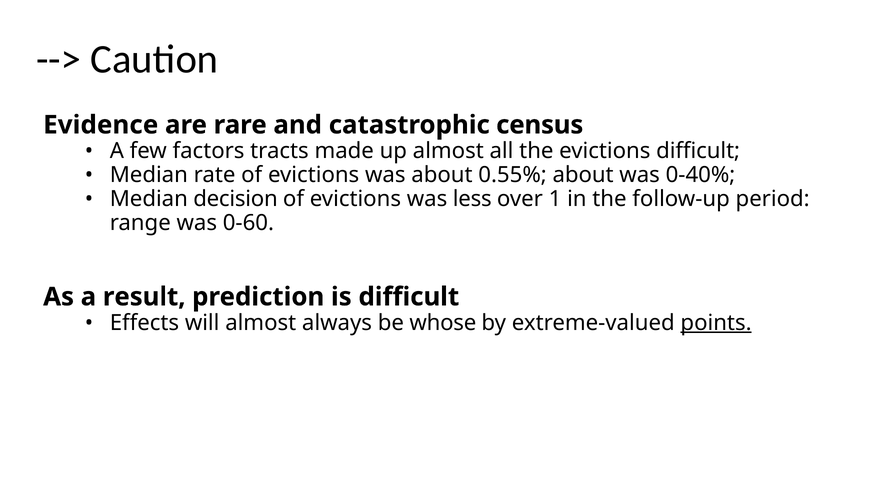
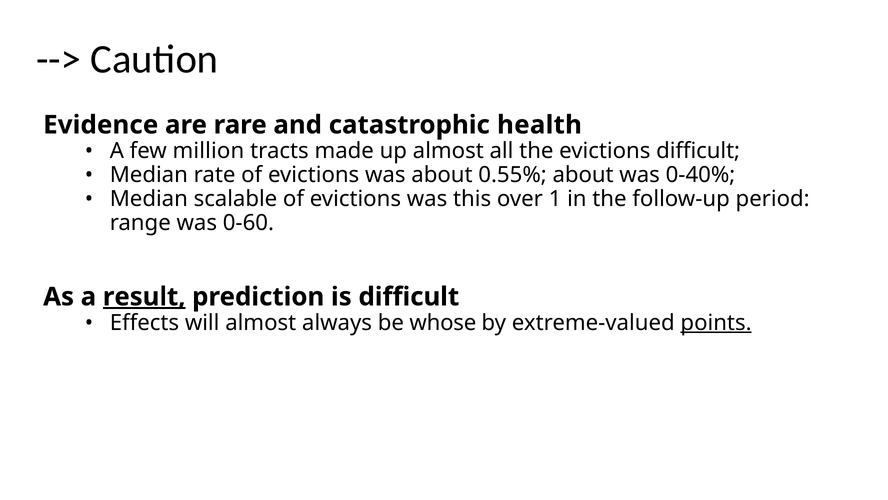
census: census -> health (539, 125)
factors: factors -> million (208, 151)
decision: decision -> scalable (235, 199)
less: less -> this (472, 199)
result underline: none -> present (144, 297)
